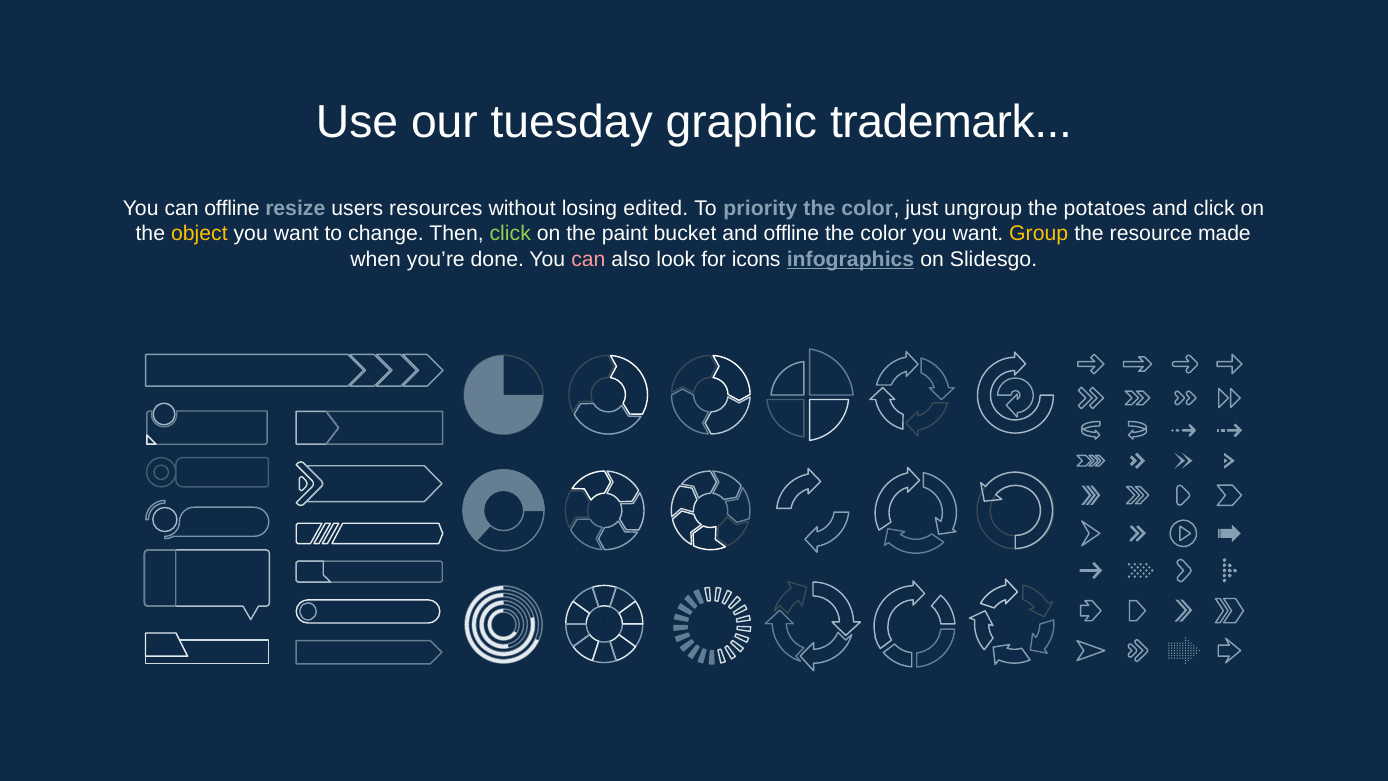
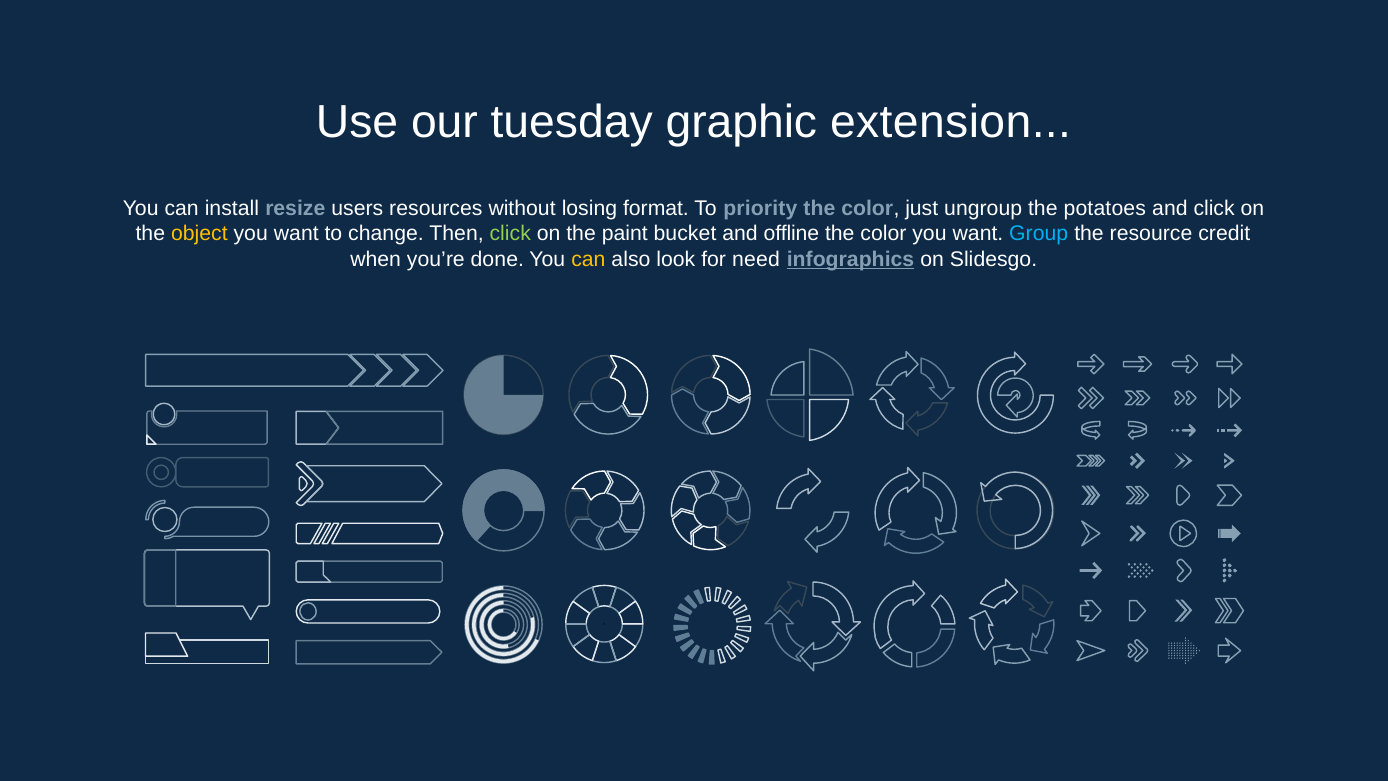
trademark: trademark -> extension (951, 122)
can offline: offline -> install (232, 208)
edited: edited -> format (656, 208)
Group colour: yellow -> light blue (1039, 234)
made: made -> credit (1224, 234)
can colour: pink -> yellow (588, 259)
icons: icons -> need (756, 259)
